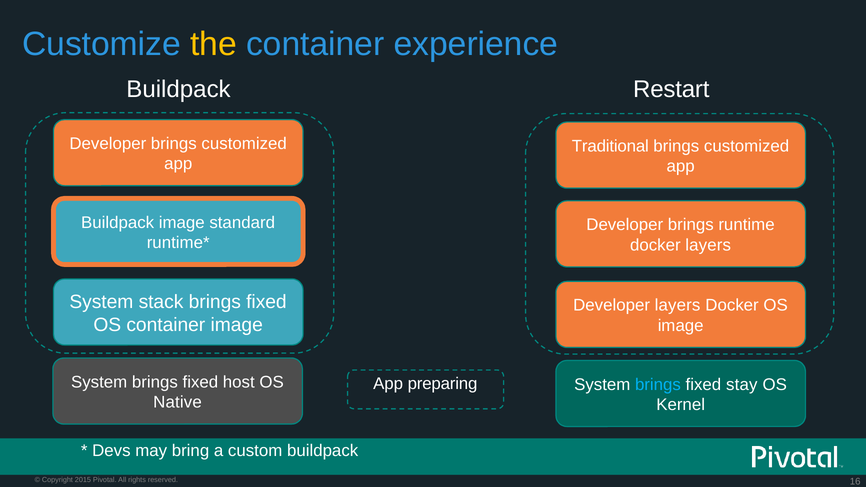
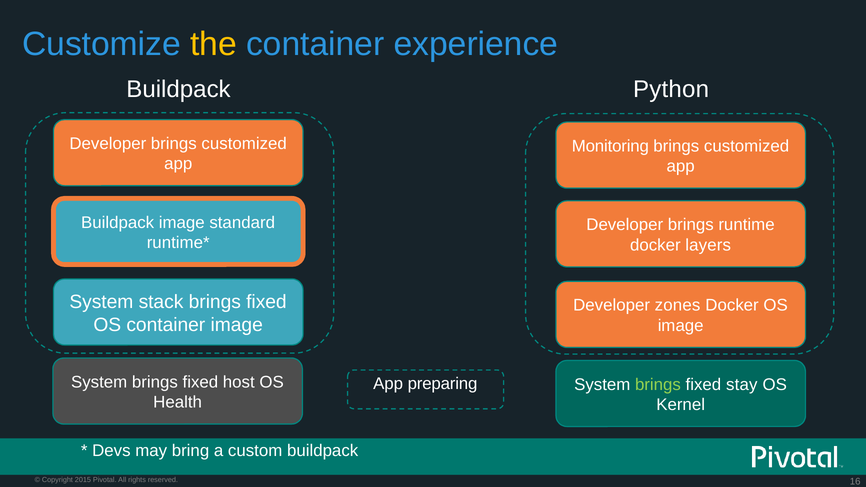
Restart: Restart -> Python (671, 89)
Traditional: Traditional -> Monitoring (610, 146)
Developer layers: layers -> zones (678, 306)
brings colour: light blue -> light green (658, 385)
Native: Native -> Health (178, 402)
